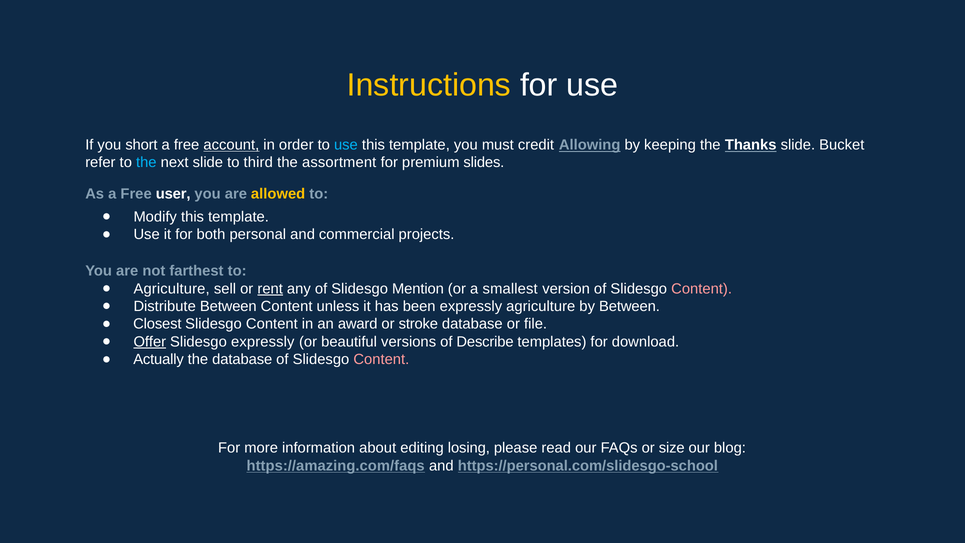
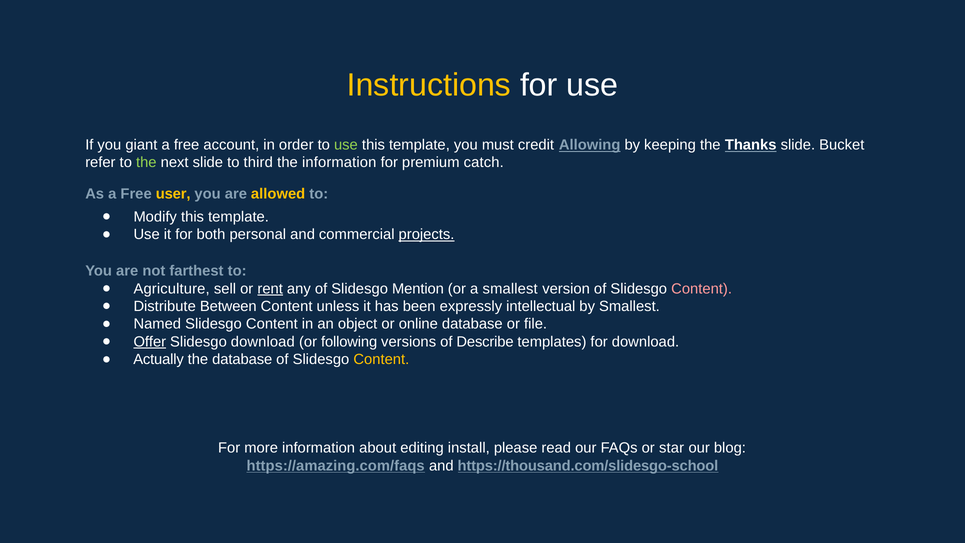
short: short -> giant (141, 145)
account underline: present -> none (231, 145)
use colour: light blue -> light green (346, 145)
the colour: light blue -> light green (146, 163)
the assortment: assortment -> information (339, 163)
slides: slides -> catch (484, 163)
user colour: white -> yellow (173, 194)
projects underline: none -> present (427, 234)
expressly agriculture: agriculture -> intellectual (541, 306)
by Between: Between -> Smallest (629, 306)
Closest: Closest -> Named (157, 324)
award: award -> object (358, 324)
stroke: stroke -> online (418, 324)
Slidesgo expressly: expressly -> download (263, 342)
beautiful: beautiful -> following (349, 342)
Content colour: pink -> yellow (381, 359)
losing: losing -> install (469, 448)
size: size -> star (672, 448)
https://personal.com/slidesgo-school: https://personal.com/slidesgo-school -> https://thousand.com/slidesgo-school (588, 466)
